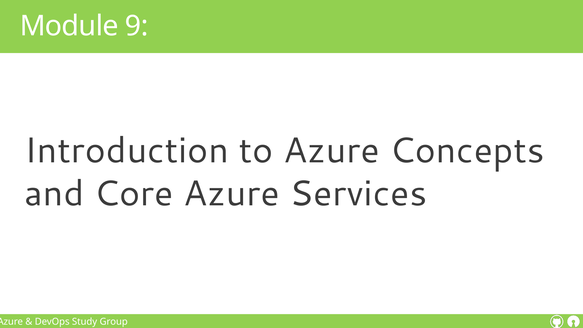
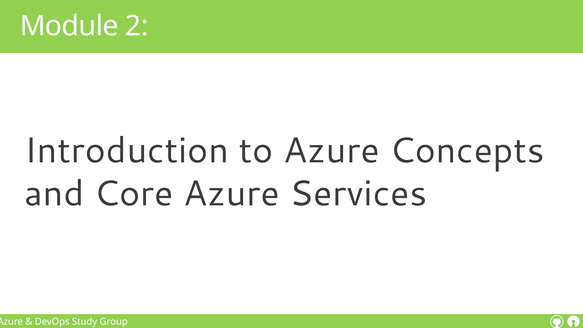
9: 9 -> 2 (137, 26)
